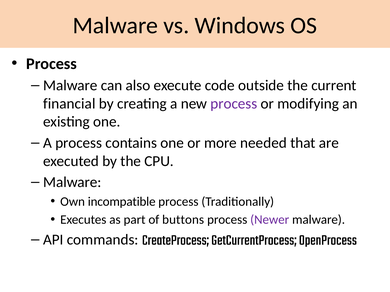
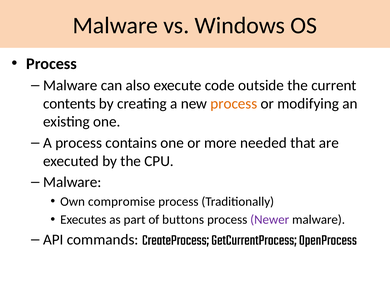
financial: financial -> contents (69, 104)
process colour: purple -> orange (234, 104)
incompatible: incompatible -> compromise (122, 202)
